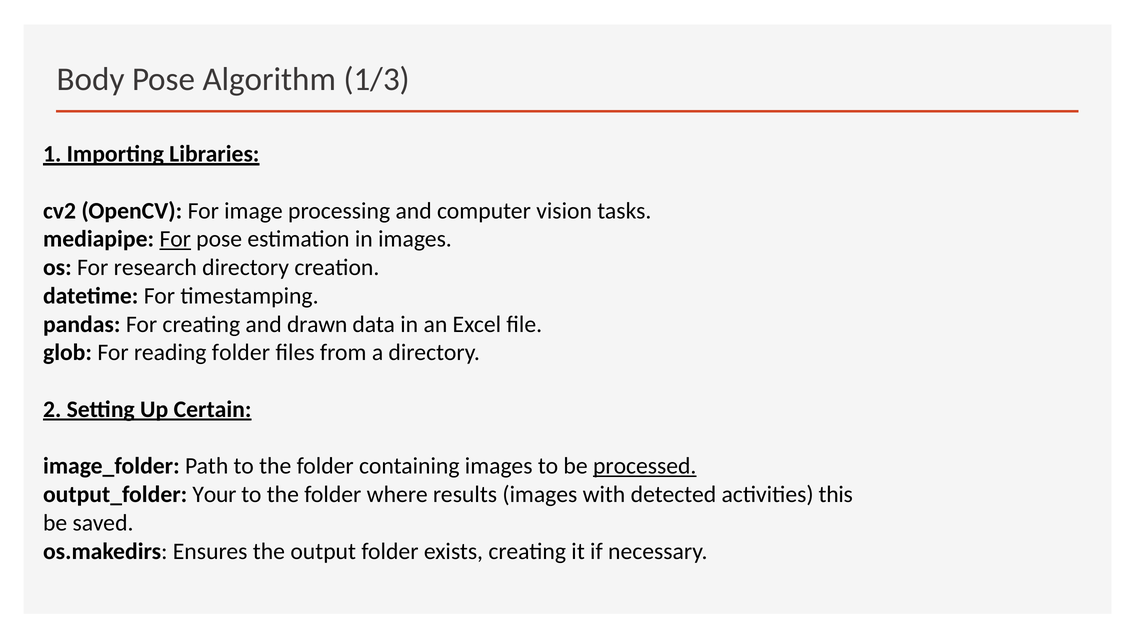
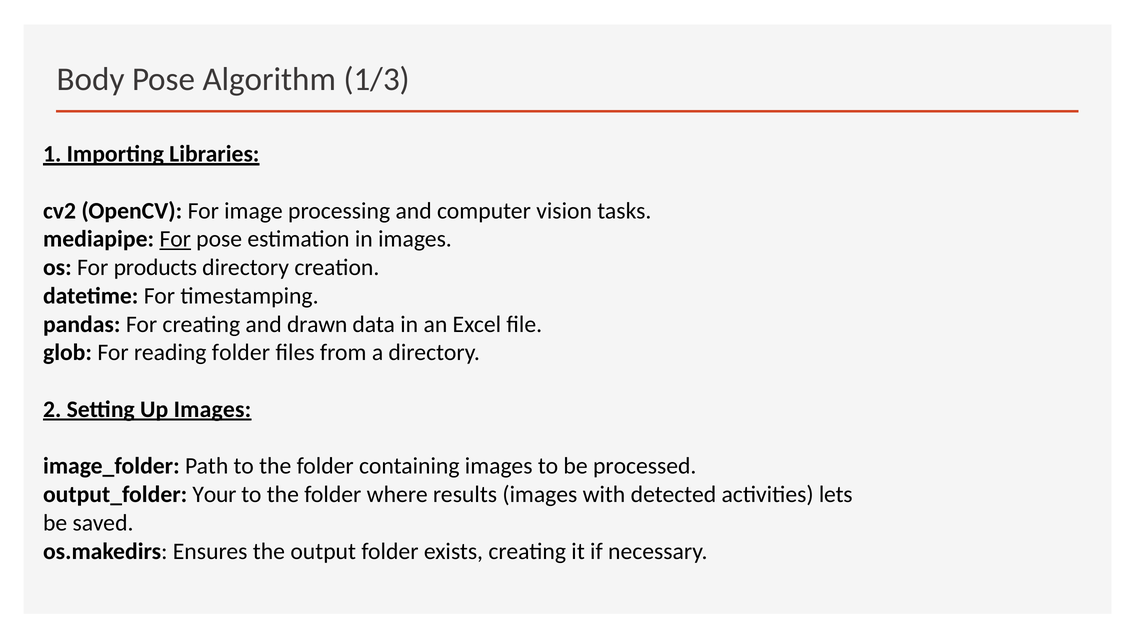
research: research -> products (155, 268)
Up Certain: Certain -> Images (212, 410)
processed underline: present -> none (645, 466)
this: this -> lets (836, 495)
